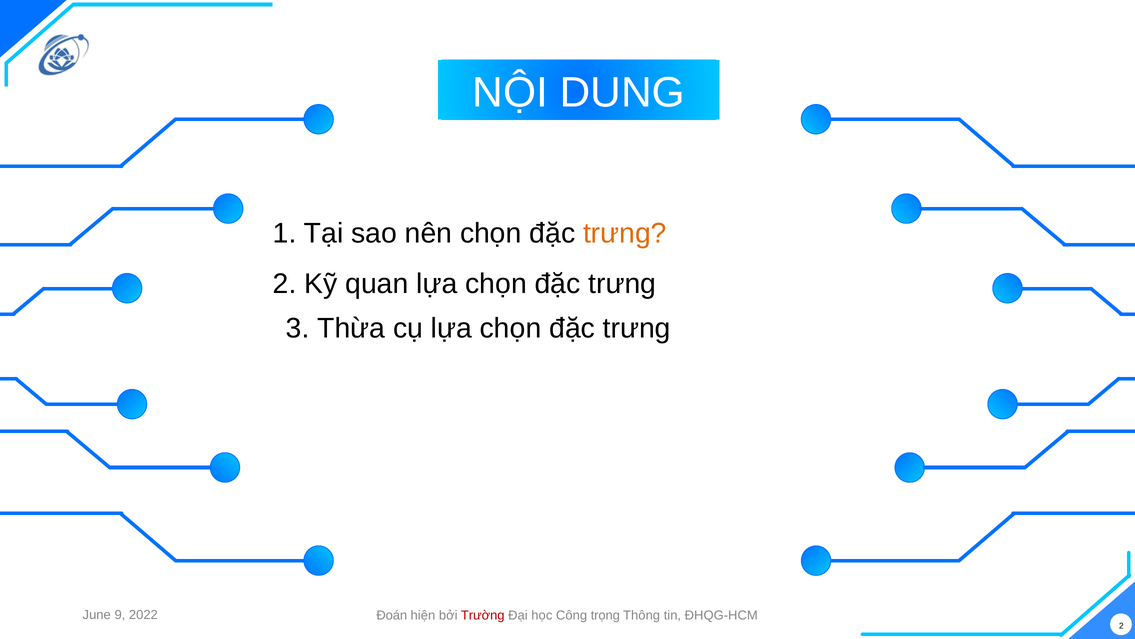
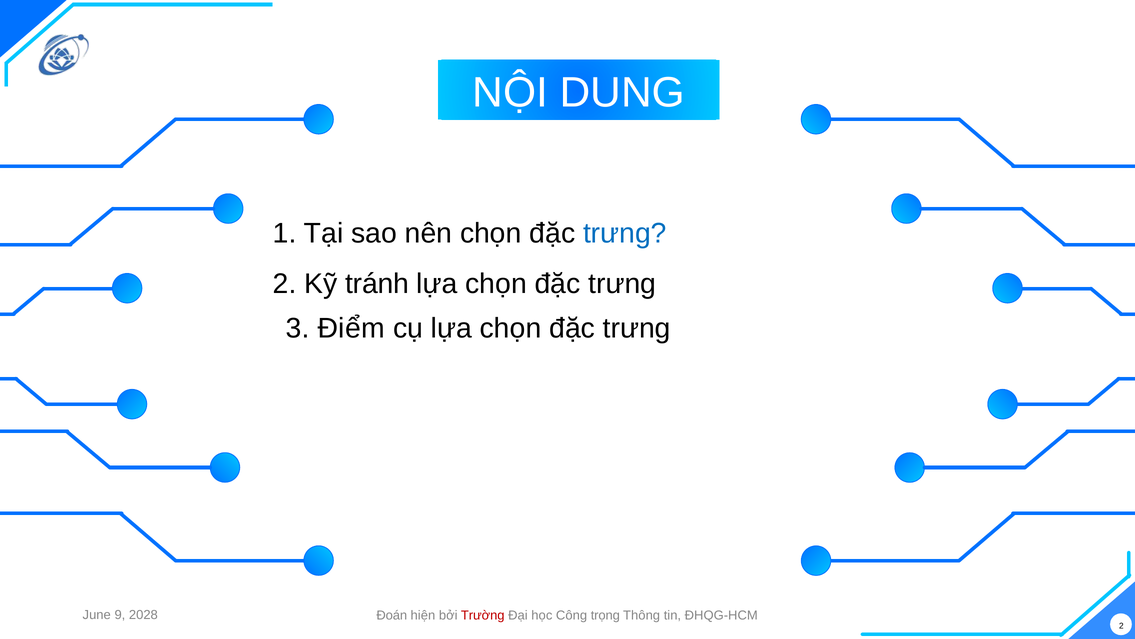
trưng colour: orange -> blue (625, 233)
quan: quan -> tránh (377, 284)
Thừa: Thừa -> Điểm (351, 328)
2022: 2022 -> 2028 (143, 614)
